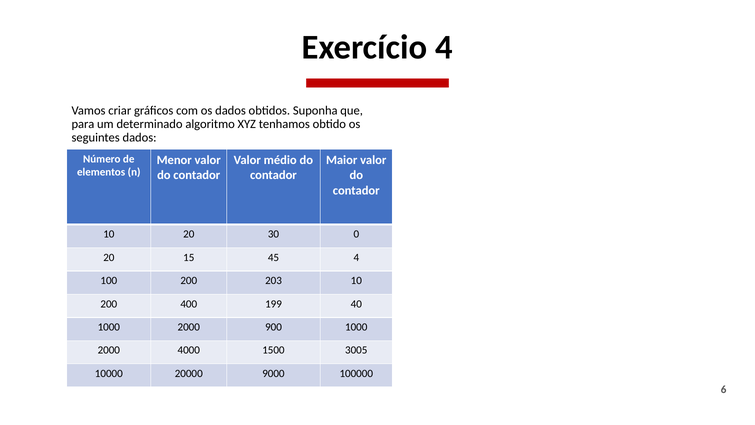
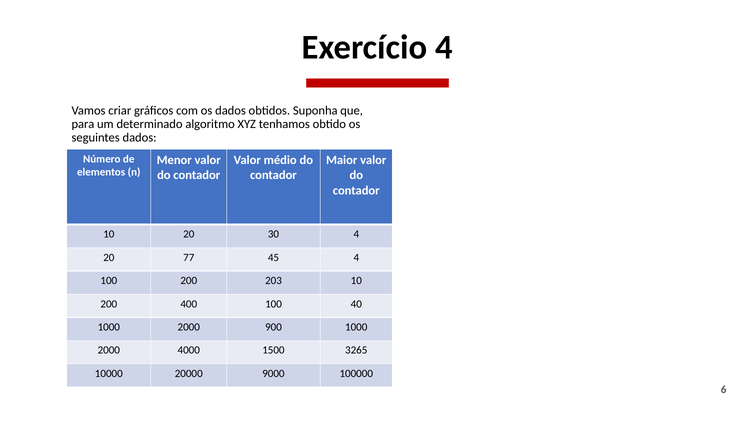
30 0: 0 -> 4 (356, 234)
15: 15 -> 77 (189, 257)
400 199: 199 -> 100 (273, 304)
3005: 3005 -> 3265 (356, 350)
